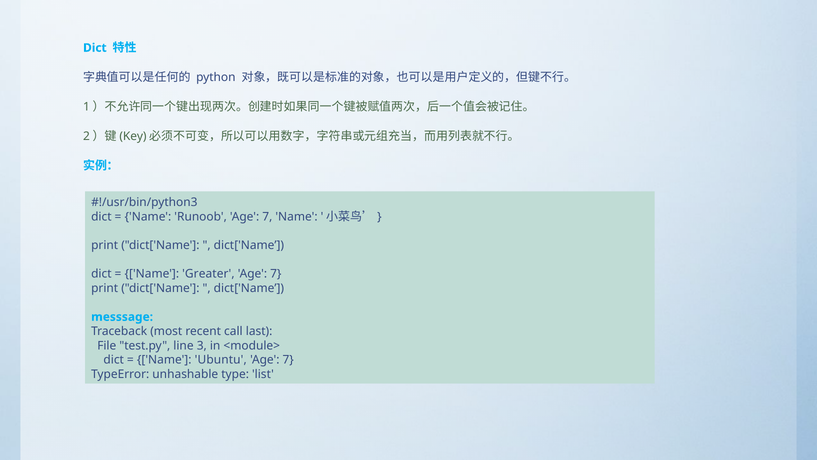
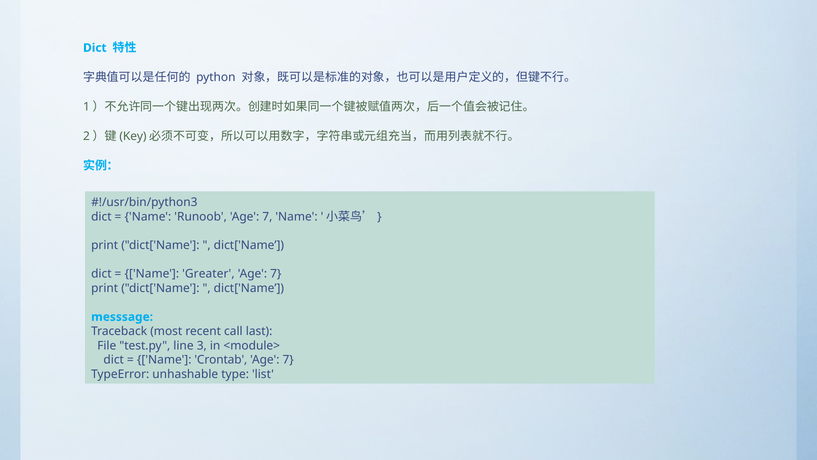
Ubuntu: Ubuntu -> Crontab (221, 360)
